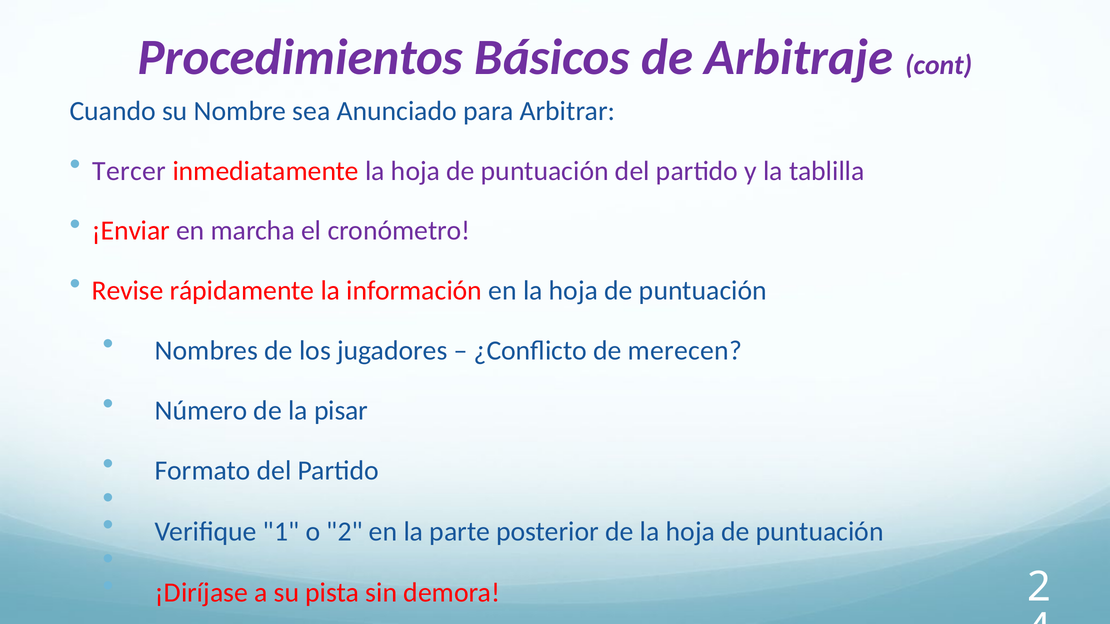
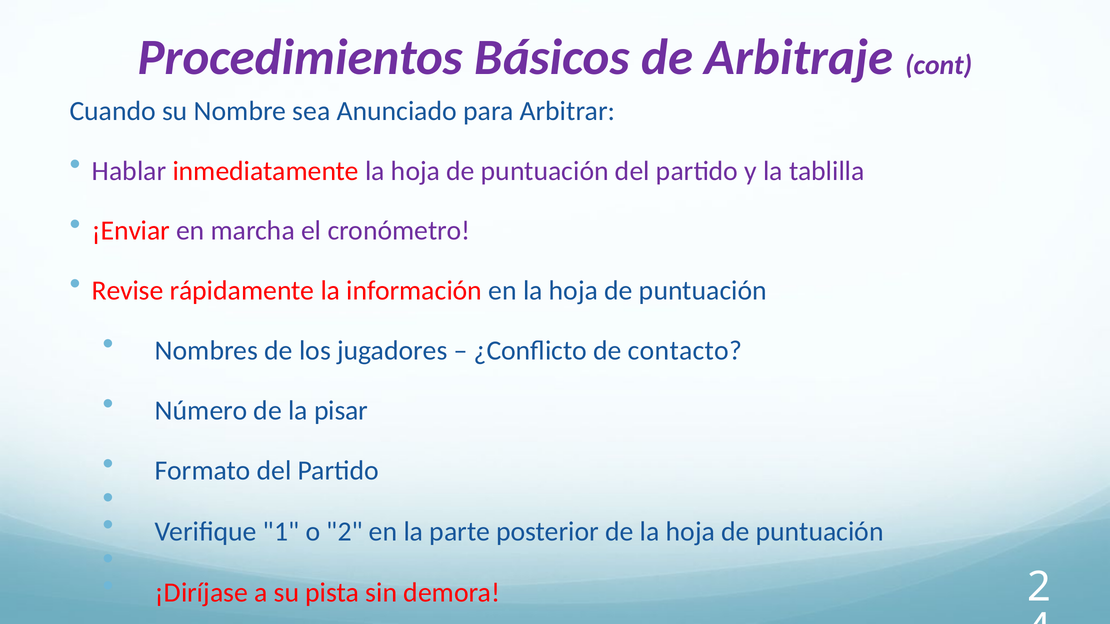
Tercer: Tercer -> Hablar (129, 171)
merecen: merecen -> contacto (685, 351)
